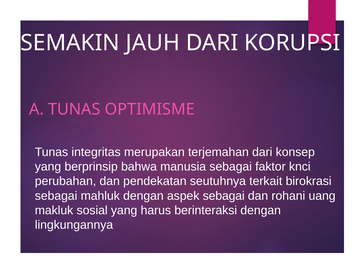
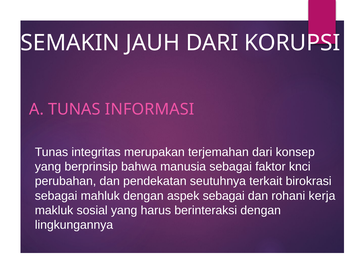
OPTIMISME: OPTIMISME -> INFORMASI (150, 109)
uang: uang -> kerja (322, 196)
